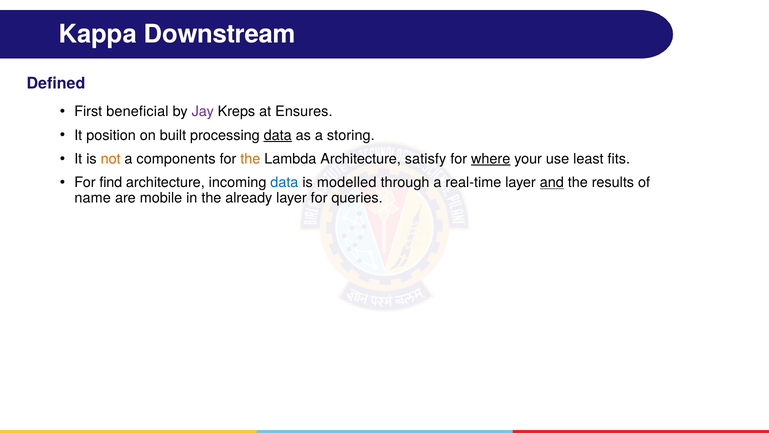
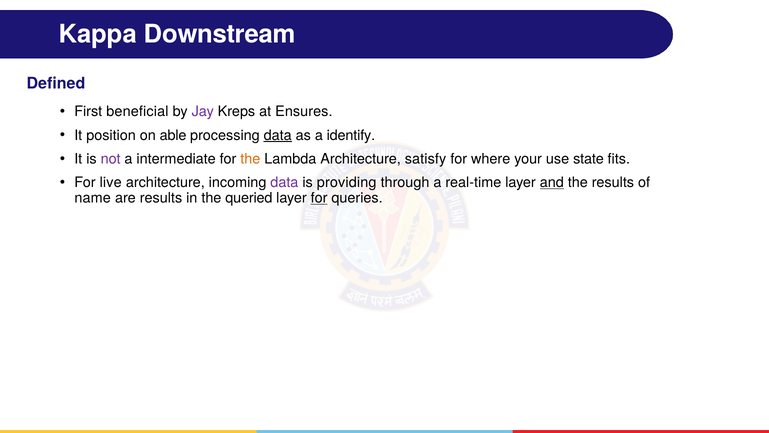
built: built -> able (173, 135)
storing: storing -> identify (351, 135)
not colour: orange -> purple (111, 159)
components: components -> intermediate (176, 159)
where underline: present -> none (491, 159)
least: least -> state (588, 159)
find: find -> live (111, 182)
data colour: blue -> purple (284, 182)
modelled: modelled -> providing (347, 182)
are mobile: mobile -> results (161, 198)
already: already -> queried (249, 198)
for underline: none -> present (319, 198)
